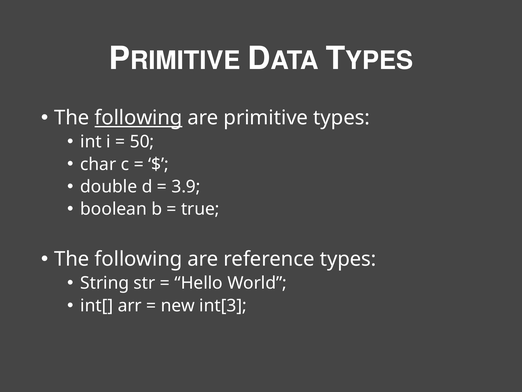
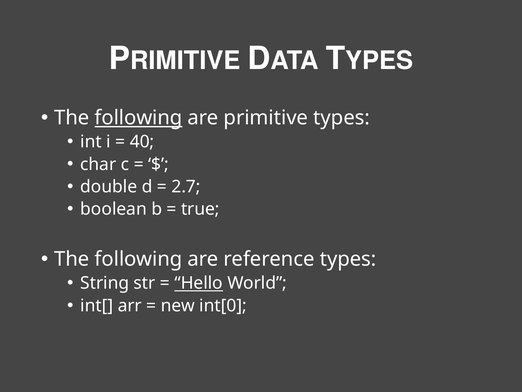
50: 50 -> 40 (142, 142)
3.9: 3.9 -> 2.7 (186, 186)
Hello underline: none -> present (199, 283)
int[3: int[3 -> int[0 (223, 305)
